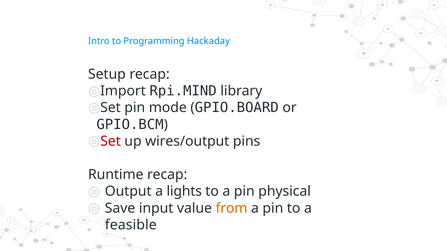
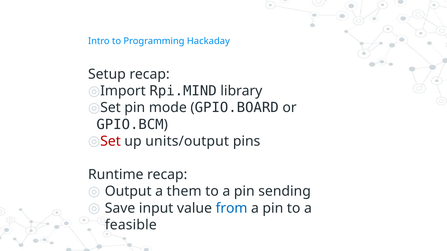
wires/output: wires/output -> units/output (187, 141)
lights: lights -> them (184, 192)
physical: physical -> sending (285, 192)
from colour: orange -> blue (232, 208)
